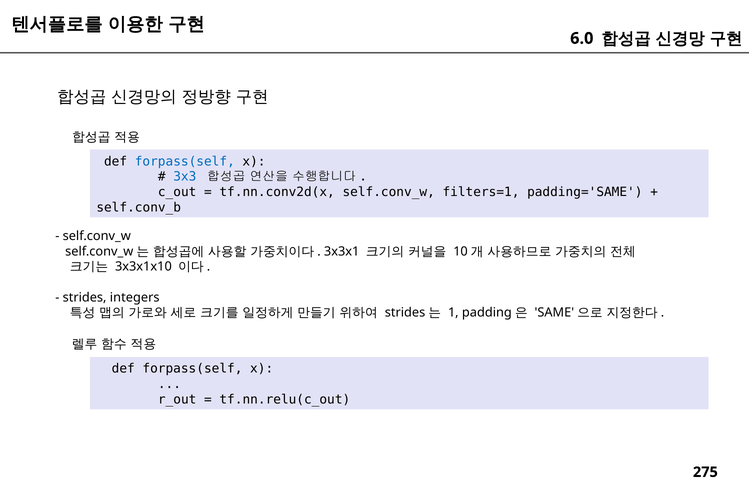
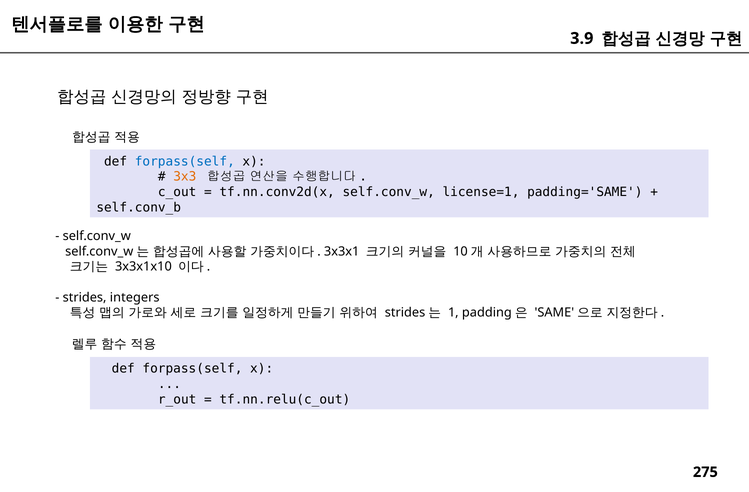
6.0: 6.0 -> 3.9 (582, 38)
3x3 colour: blue -> orange (185, 177)
filters=1: filters=1 -> license=1 (481, 192)
